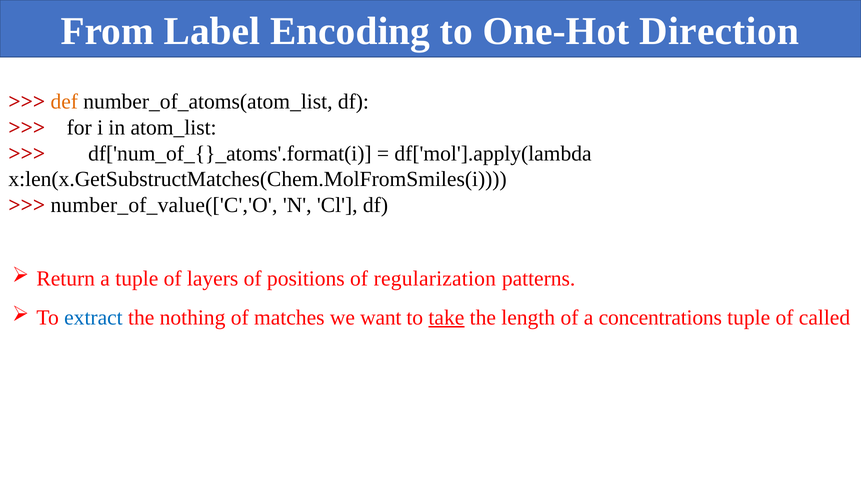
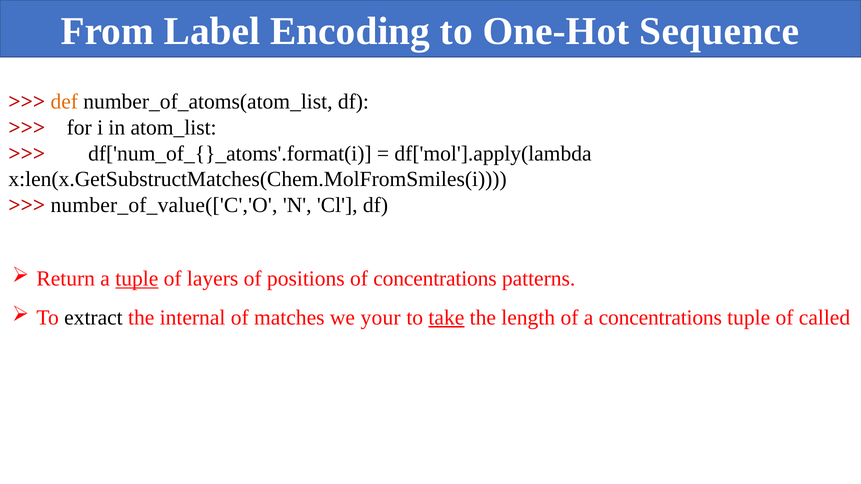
Direction: Direction -> Sequence (719, 31)
tuple underline: none -> present (137, 279)
of regularization: regularization -> concentrations (435, 279)
extract colour: blue -> black (93, 318)
nothing: nothing -> internal (193, 318)
want: want -> your (381, 318)
